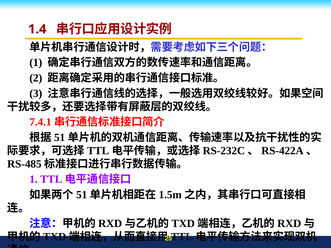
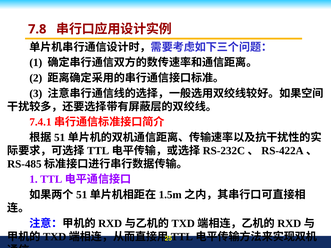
1.4: 1.4 -> 7.8 (37, 29)
